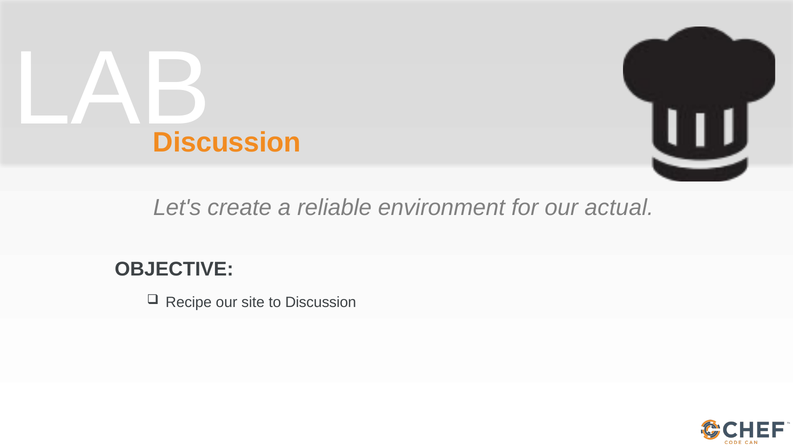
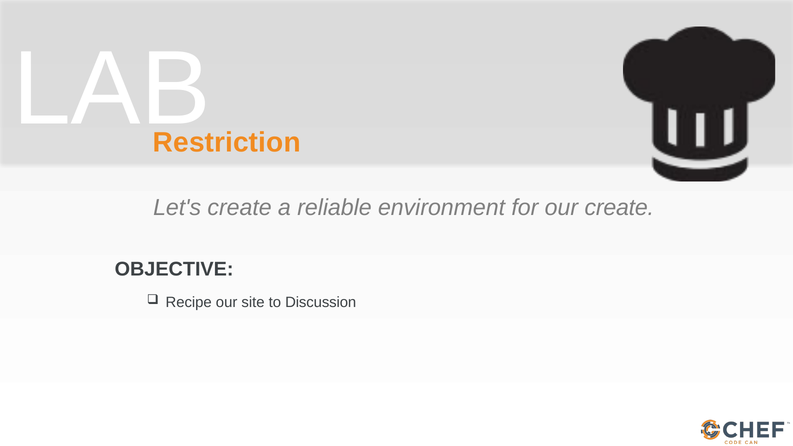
Discussion: Discussion -> Restriction (227, 143)
our actual: actual -> create (619, 208)
